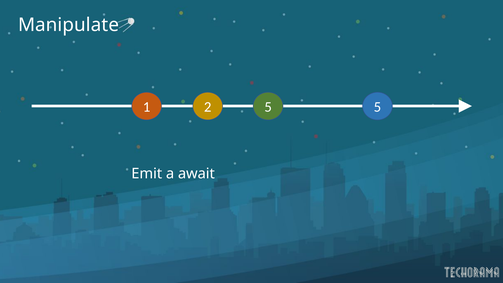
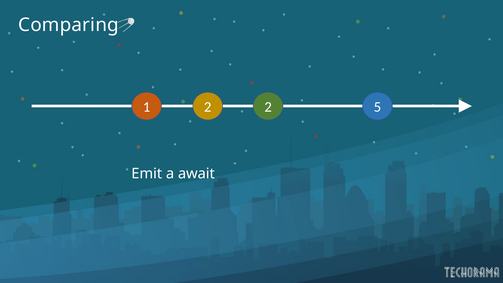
Manipulate: Manipulate -> Comparing (69, 25)
2 5: 5 -> 2 (268, 107)
